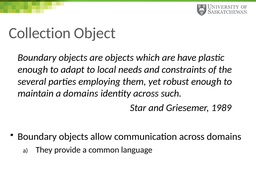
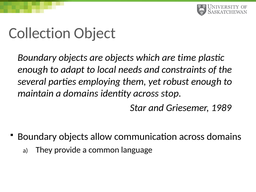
have: have -> time (187, 58)
such: such -> stop (171, 93)
